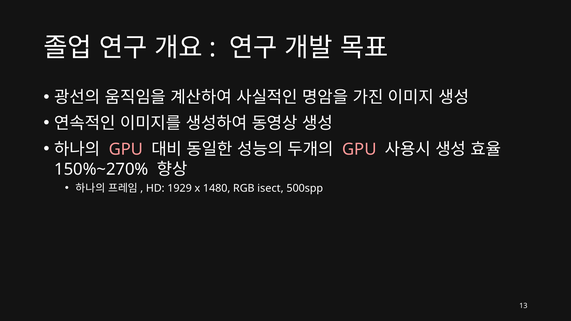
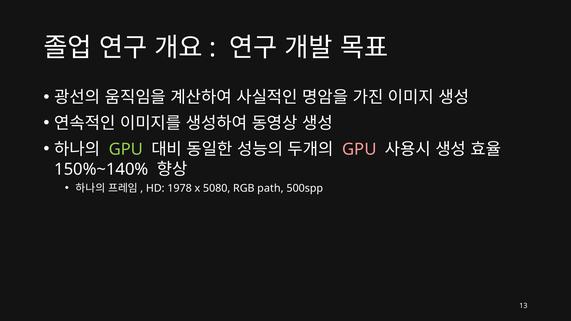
GPU colour: pink -> light green (126, 149)
150%~270%: 150%~270% -> 150%~140% (101, 169)
1929: 1929 -> 1978 (180, 188)
1480: 1480 -> 5080 (217, 188)
isect: isect -> path (270, 188)
